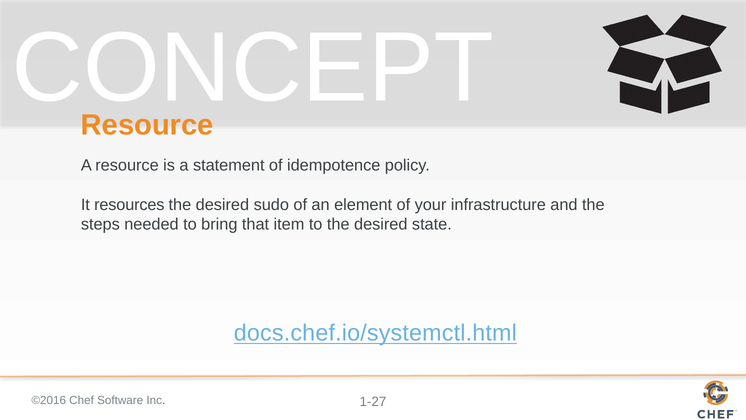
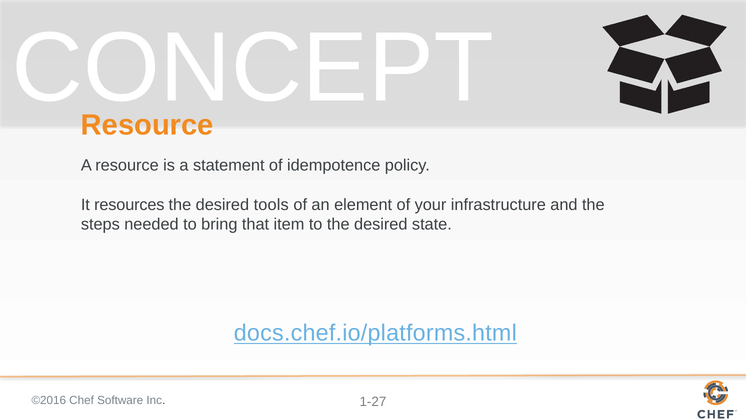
sudo: sudo -> tools (271, 204)
docs.chef.io/systemctl.html: docs.chef.io/systemctl.html -> docs.chef.io/platforms.html (375, 333)
